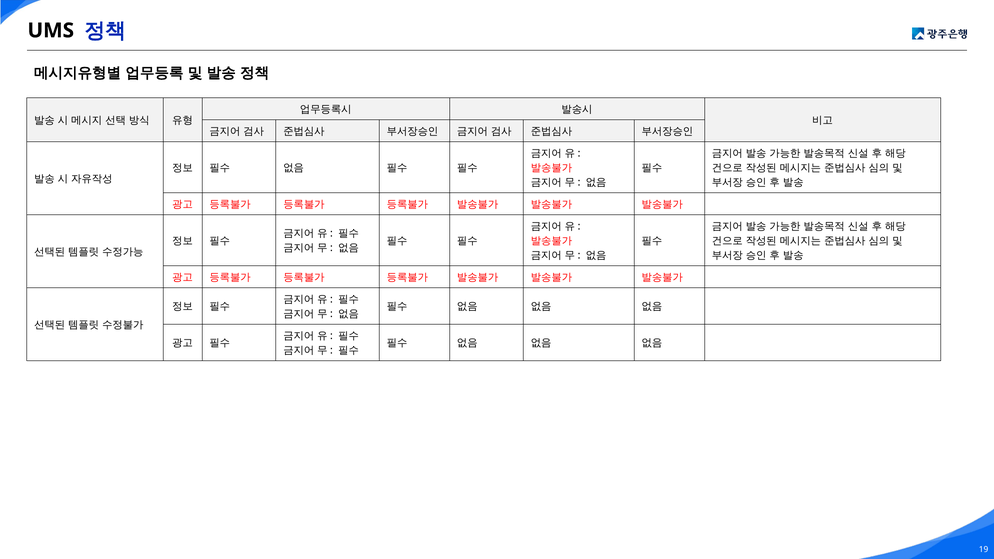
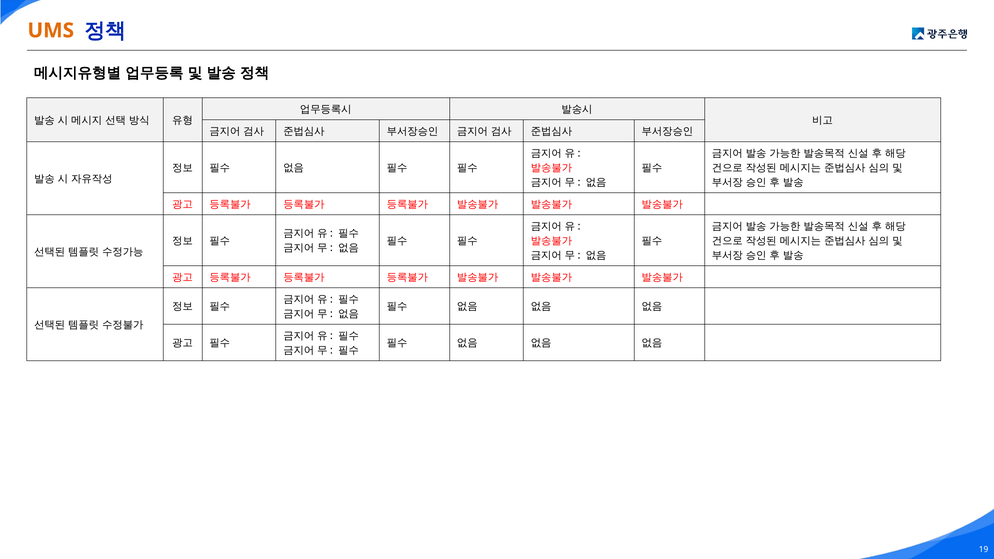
UMS colour: black -> orange (51, 30)
